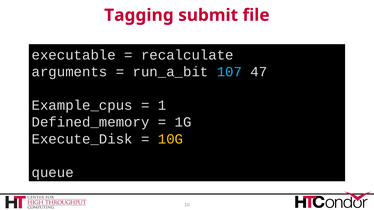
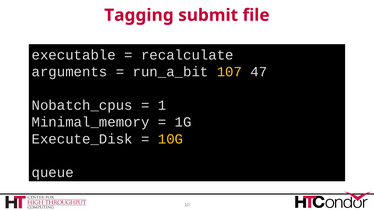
107 colour: light blue -> yellow (229, 72)
Example_cpus: Example_cpus -> Nobatch_cpus (82, 105)
Defined_memory: Defined_memory -> Minimal_memory (91, 122)
